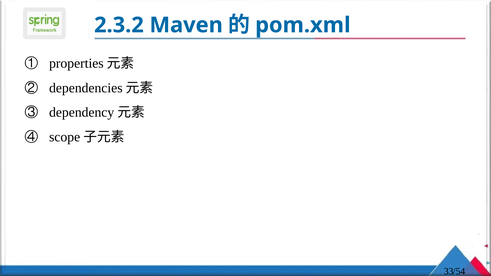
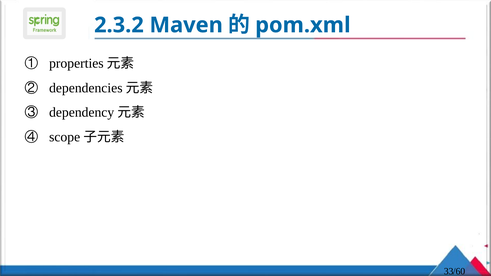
/54: /54 -> /60 (459, 271)
